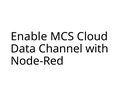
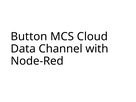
Enable: Enable -> Button (29, 37)
